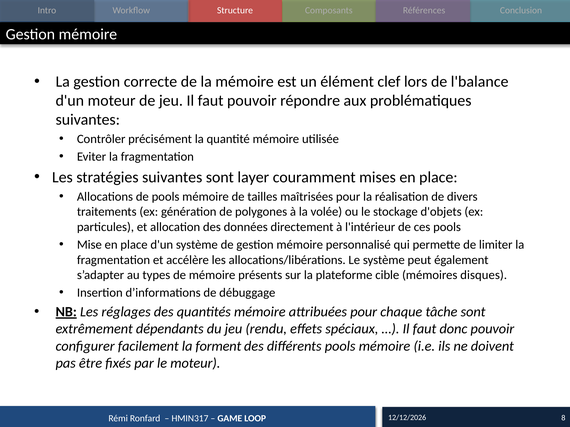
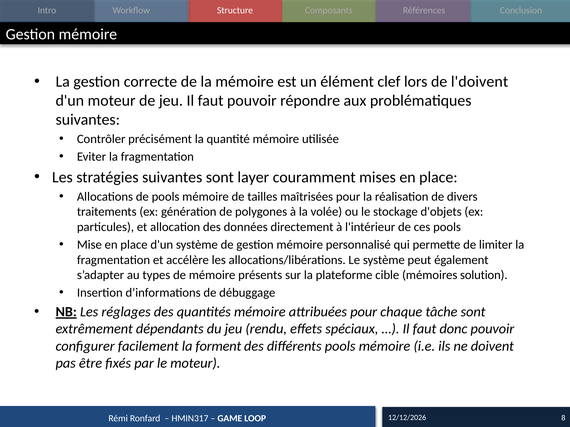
l'balance: l'balance -> l'doivent (480, 82)
disques: disques -> solution (484, 275)
